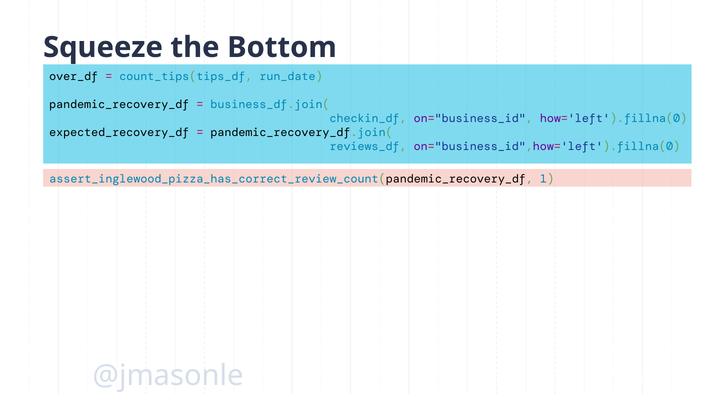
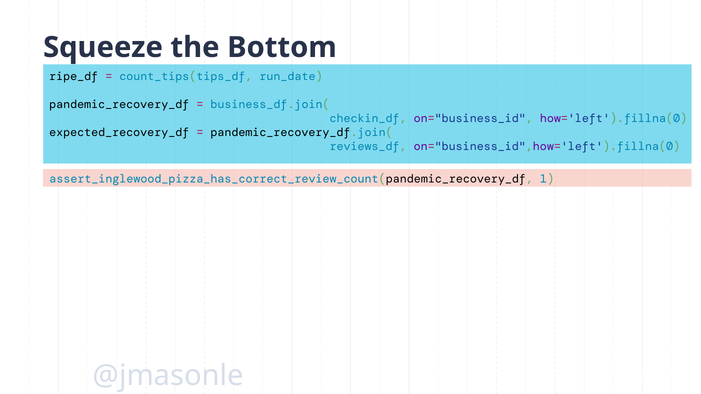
over_df: over_df -> ripe_df (74, 77)
